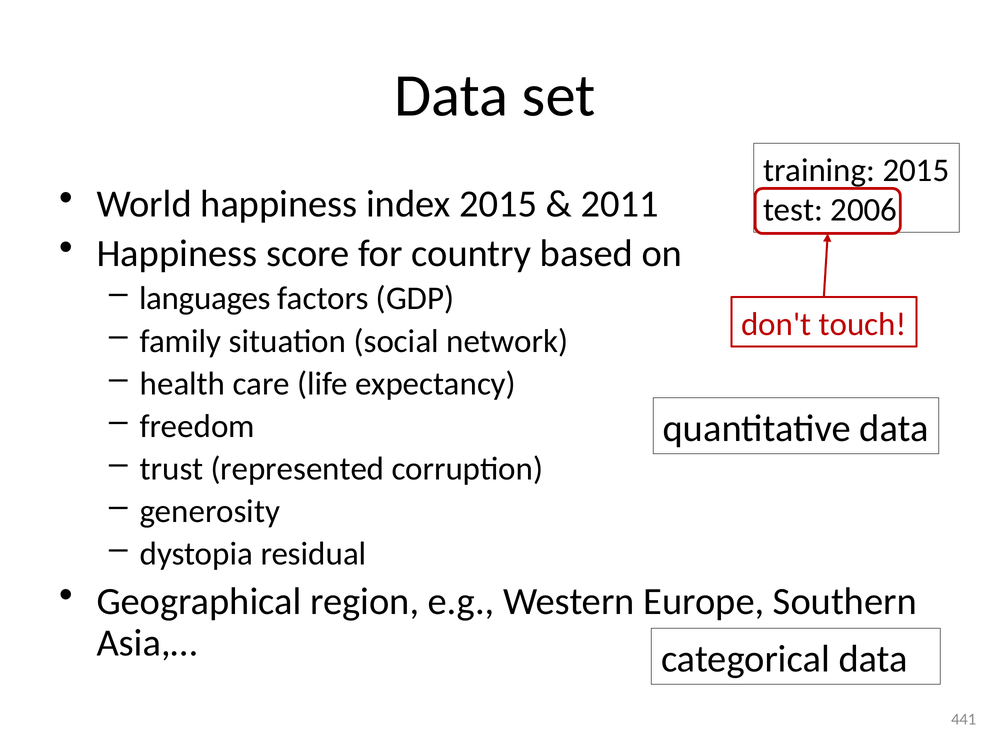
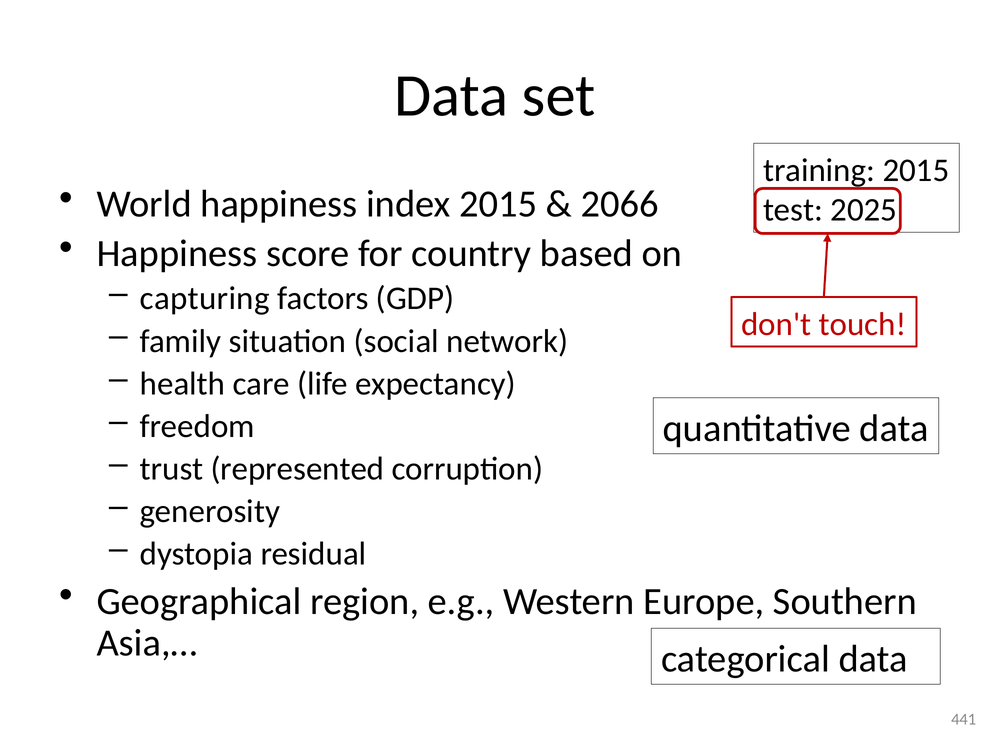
2011: 2011 -> 2066 (620, 204)
2006: 2006 -> 2025 (864, 210)
languages: languages -> capturing (205, 298)
